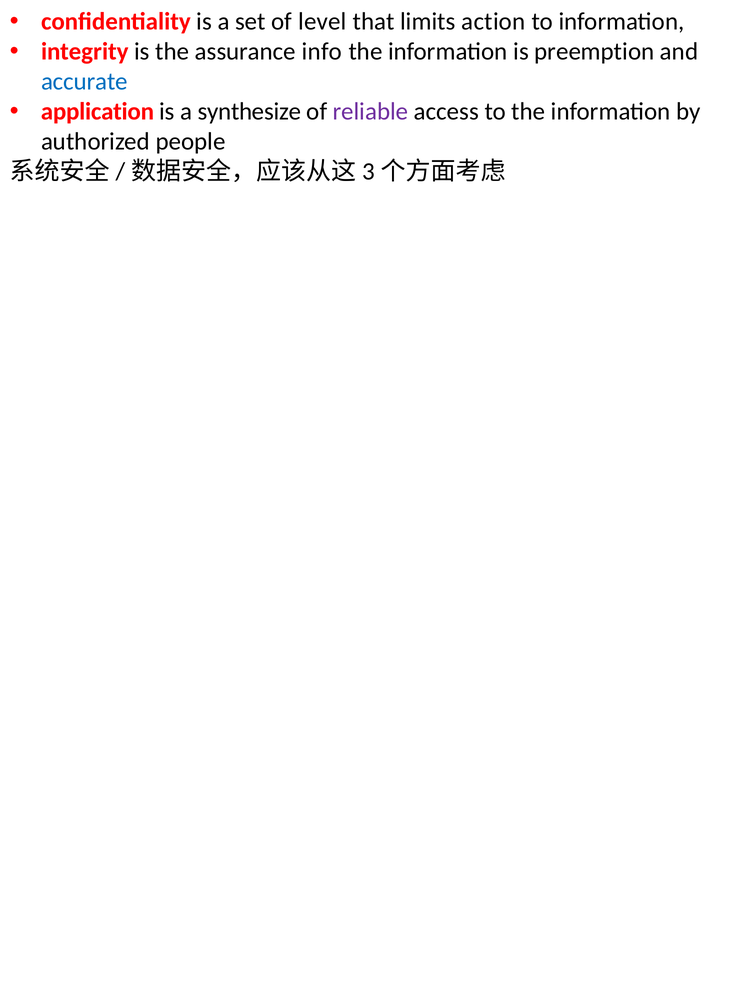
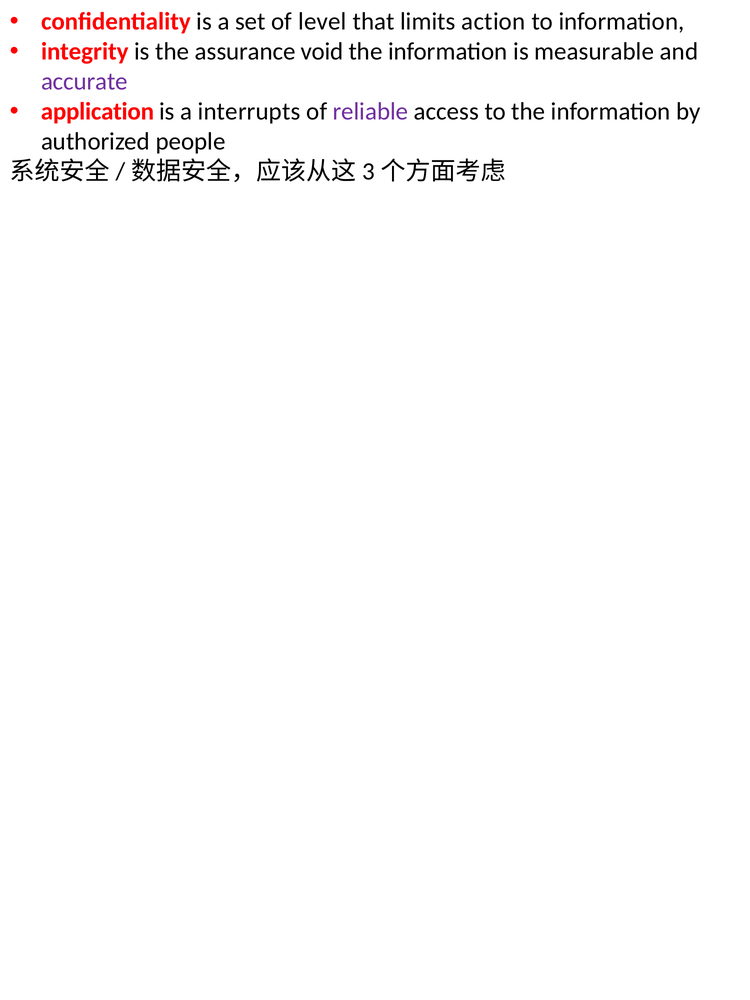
info: info -> void (322, 52)
preemption: preemption -> measurable (594, 52)
accurate colour: blue -> purple (84, 82)
synthesize: synthesize -> interrupts (249, 112)
